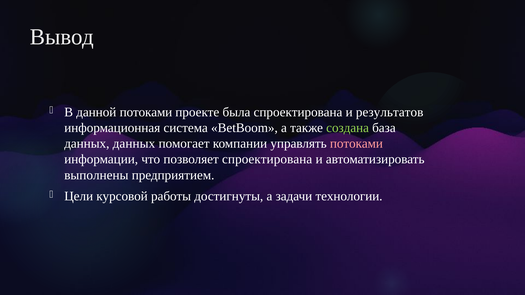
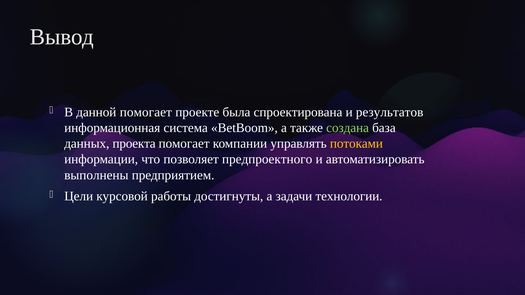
данной потоками: потоками -> помогает (146, 112)
данных данных: данных -> проекта (134, 144)
потоками colour: pink -> yellow (356, 144)
позволяет спроектирована: спроектирована -> предпроектного (267, 159)
